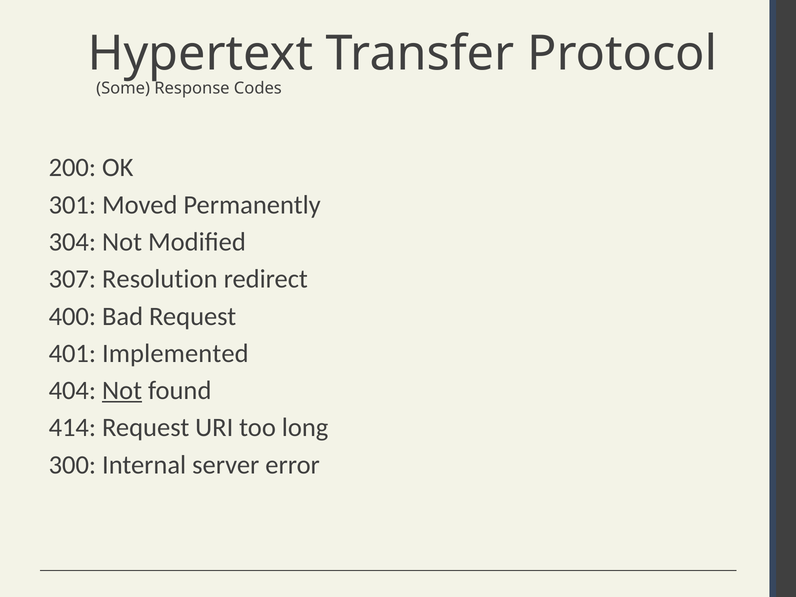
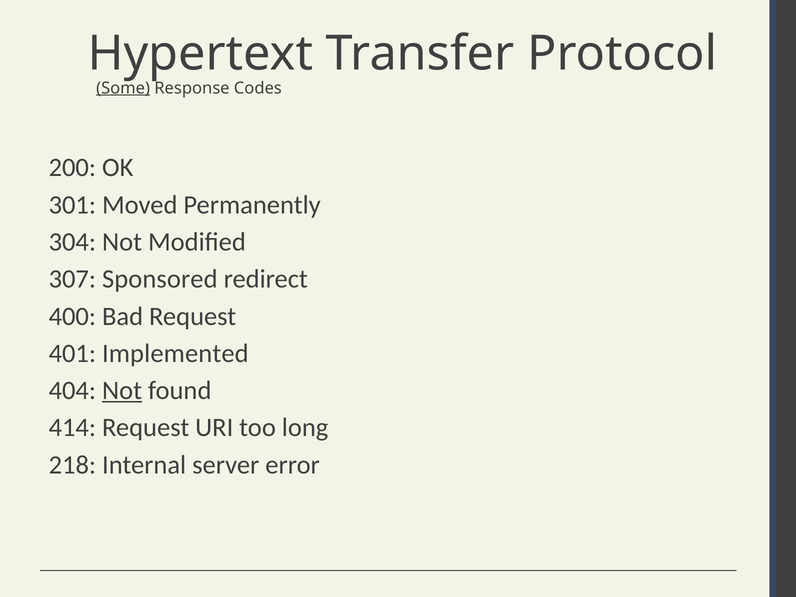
Some underline: none -> present (123, 88)
Resolution: Resolution -> Sponsored (160, 279)
300: 300 -> 218 (72, 465)
